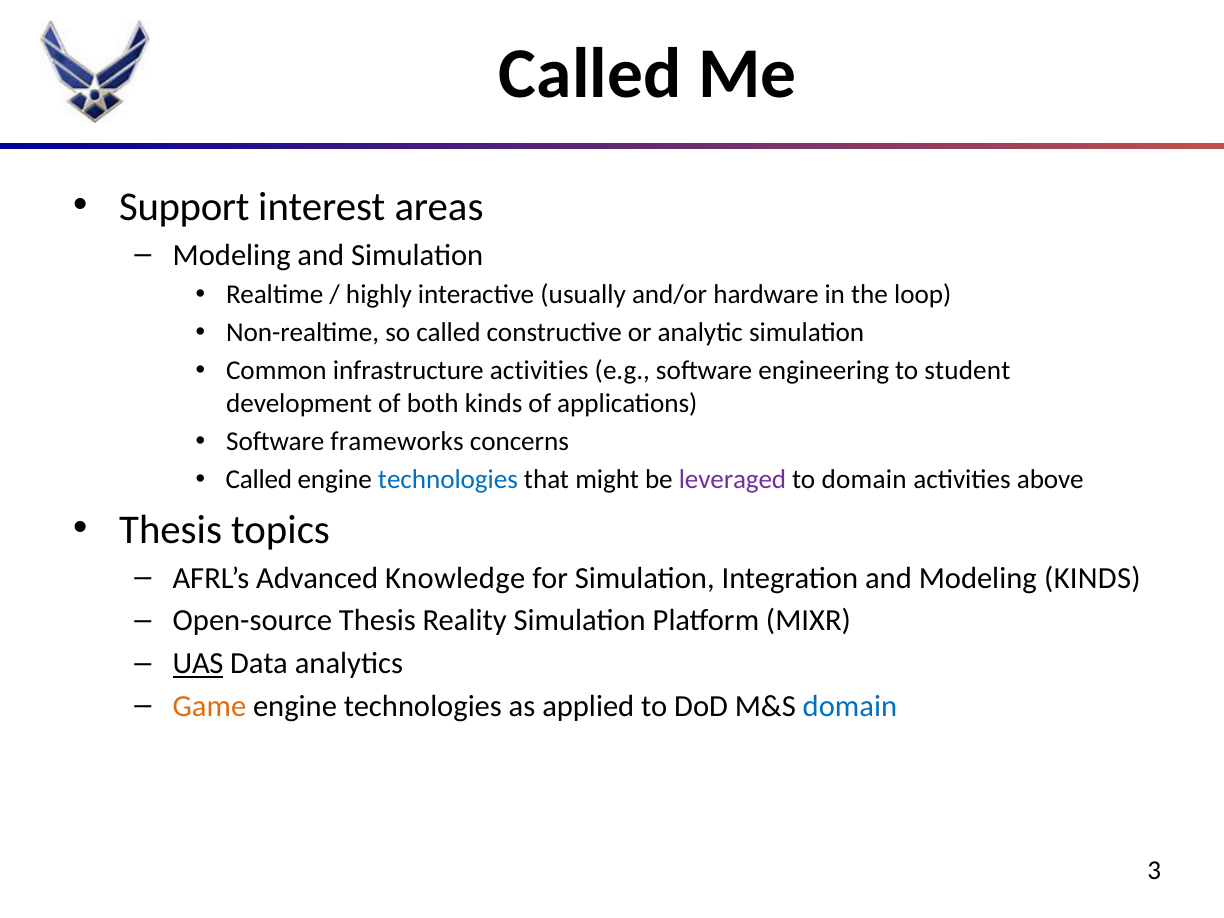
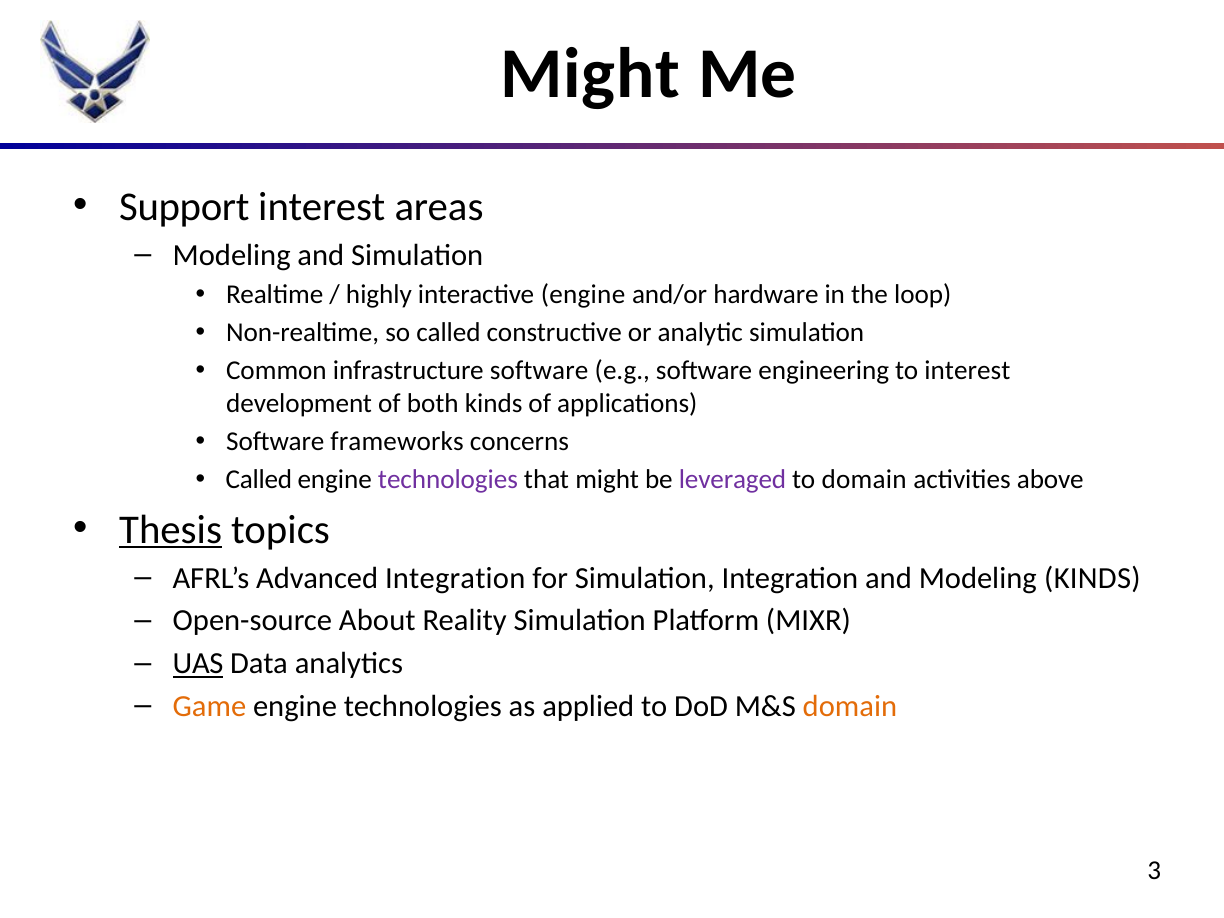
Called: Called -> Might (590, 74)
interactive usually: usually -> engine (583, 295)
infrastructure activities: activities -> software (539, 371)
to student: student -> interest (967, 371)
technologies colour: blue -> purple (448, 480)
Thesis underline: none -> present (171, 530)
Advanced Knowledge: Knowledge -> Integration (455, 578)
Open-source Thesis: Thesis -> About (377, 621)
domain colour: blue -> orange (850, 706)
